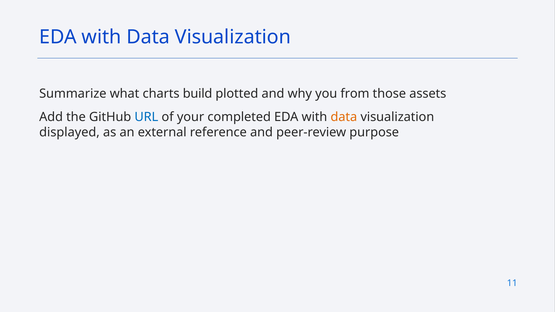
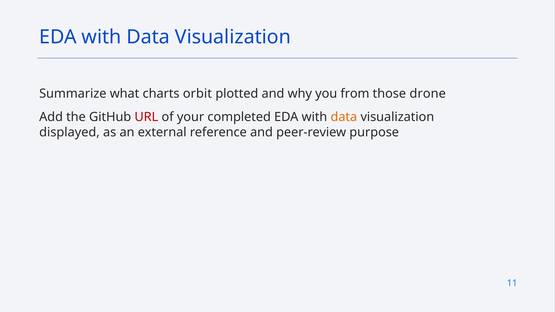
build: build -> orbit (197, 94)
assets: assets -> drone (428, 94)
URL colour: blue -> red (146, 117)
